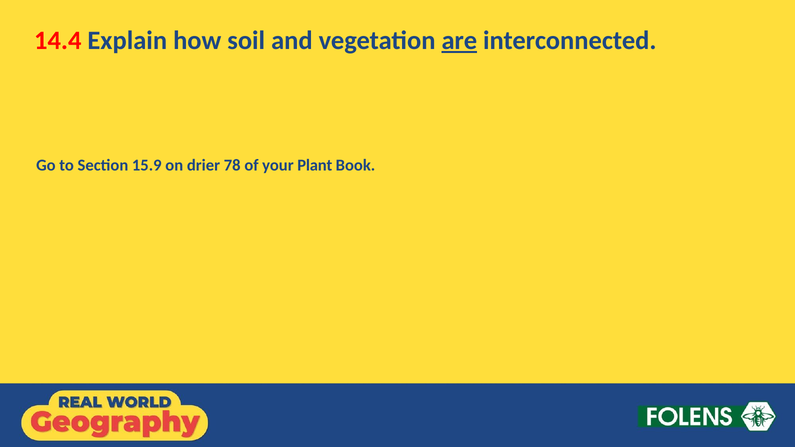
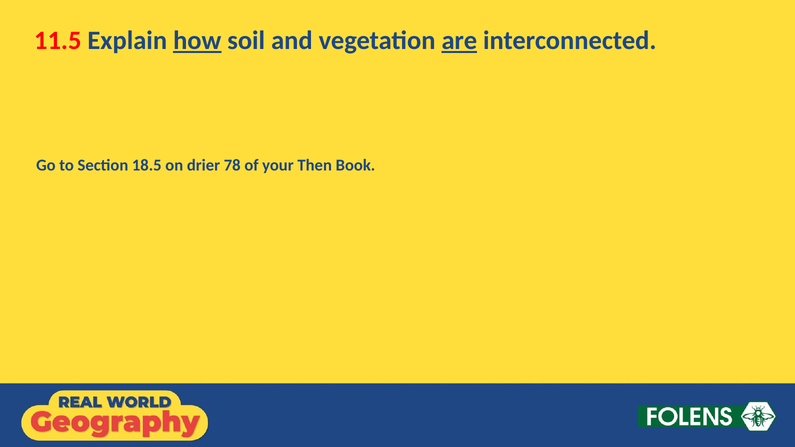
14.4: 14.4 -> 11.5 (58, 41)
how underline: none -> present (197, 41)
15.9: 15.9 -> 18.5 (147, 166)
Plant: Plant -> Then (315, 166)
